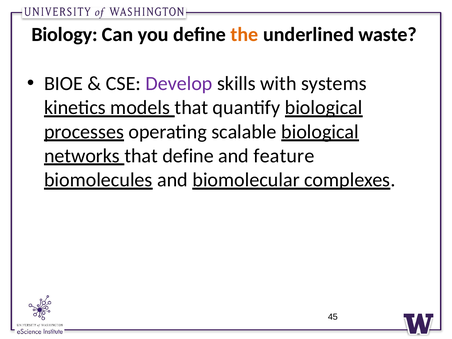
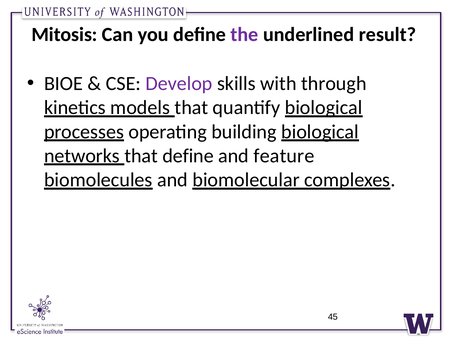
Biology: Biology -> Mitosis (64, 35)
the colour: orange -> purple (244, 35)
waste: waste -> result (387, 35)
systems: systems -> through (334, 83)
scalable: scalable -> building (244, 132)
